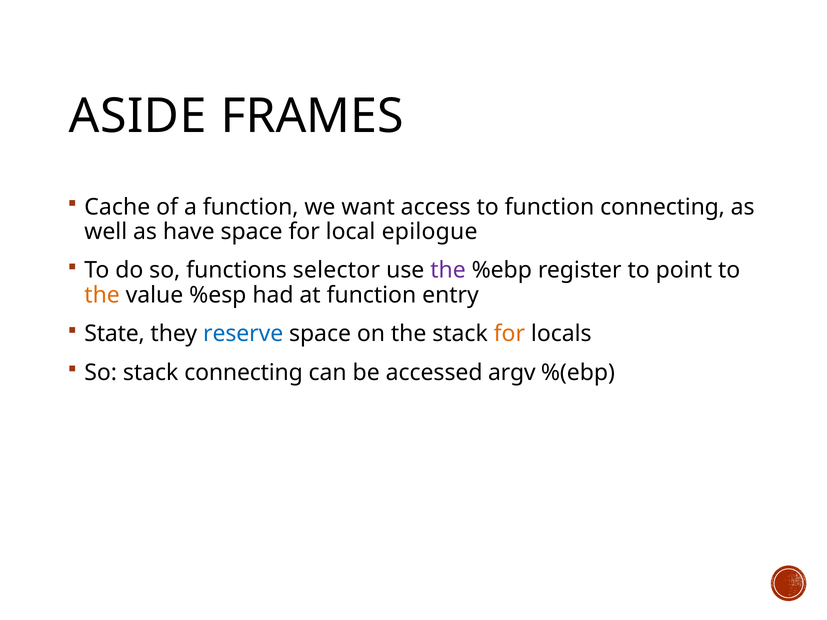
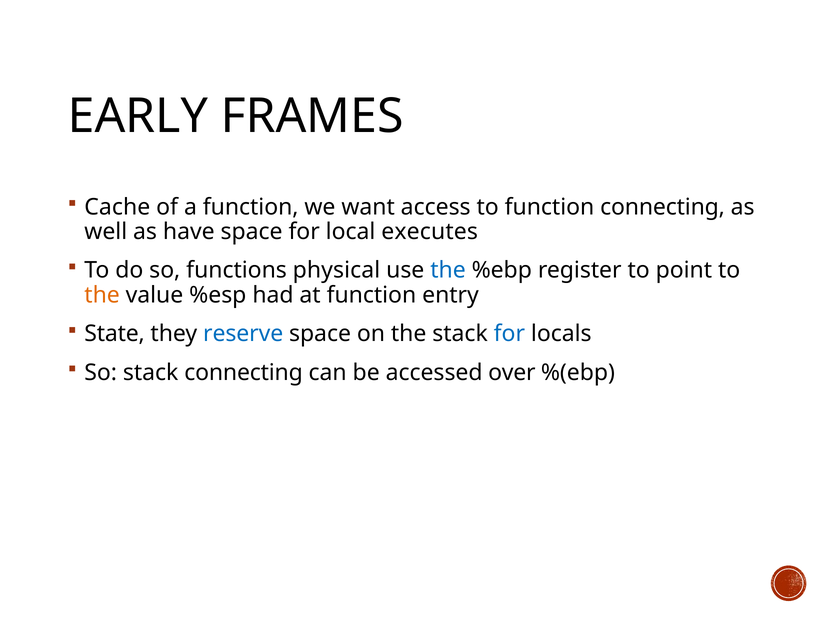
ASIDE: ASIDE -> EARLY (138, 116)
epilogue: epilogue -> executes (430, 232)
selector: selector -> physical (336, 271)
the colour: purple -> blue (448, 271)
for colour: orange -> blue (509, 334)
argv: argv -> over (512, 373)
